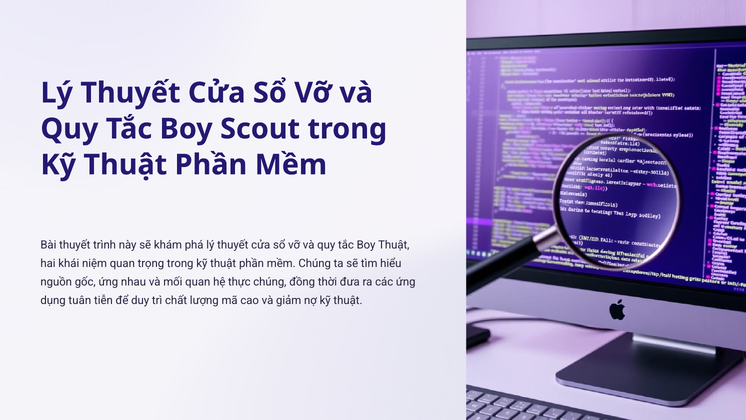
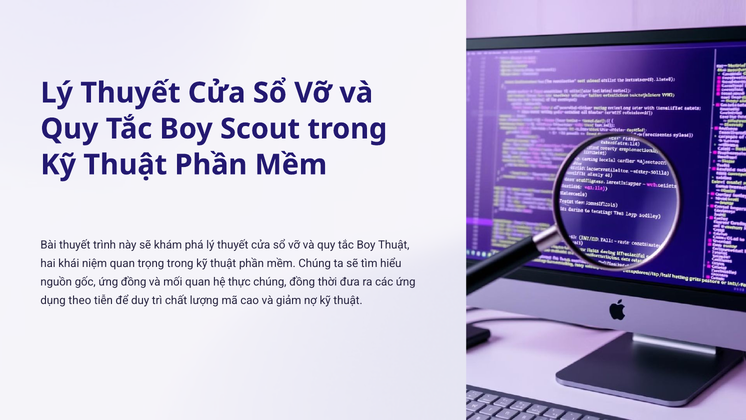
ứng nhau: nhau -> đồng (134, 282)
tuân: tuân -> theo (80, 300)
